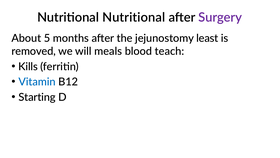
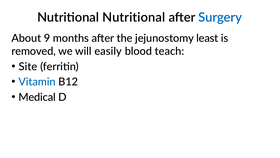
Surgery colour: purple -> blue (220, 17)
5: 5 -> 9 (47, 38)
meals: meals -> easily (108, 51)
Kills: Kills -> Site (28, 66)
Starting: Starting -> Medical (37, 97)
